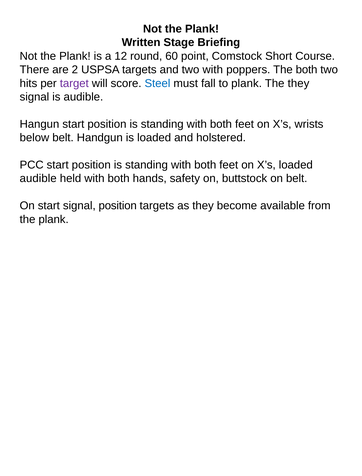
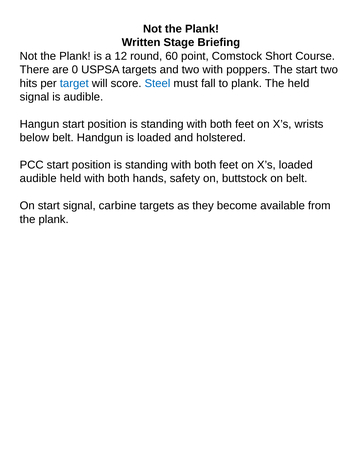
2: 2 -> 0 (75, 70)
The both: both -> start (307, 70)
target colour: purple -> blue (74, 83)
The they: they -> held (299, 83)
signal position: position -> carbine (118, 205)
